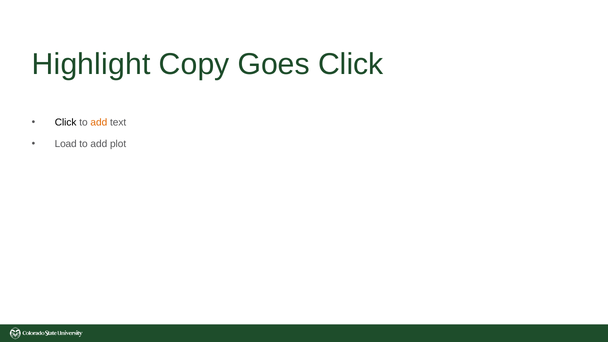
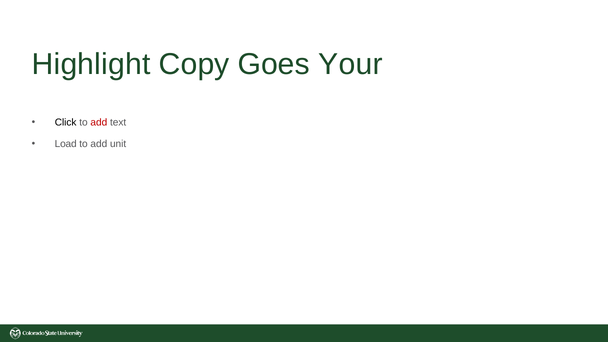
Goes Click: Click -> Your (351, 64)
add colour: orange -> red (99, 123)
plot: plot -> unit (118, 144)
